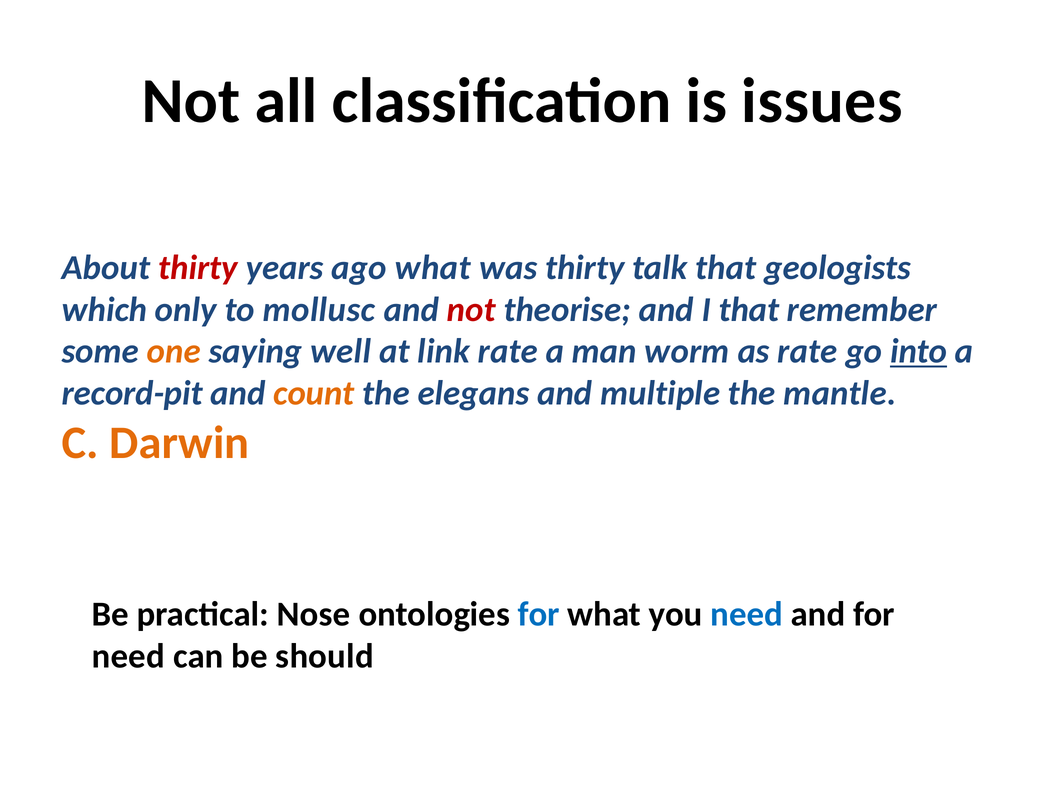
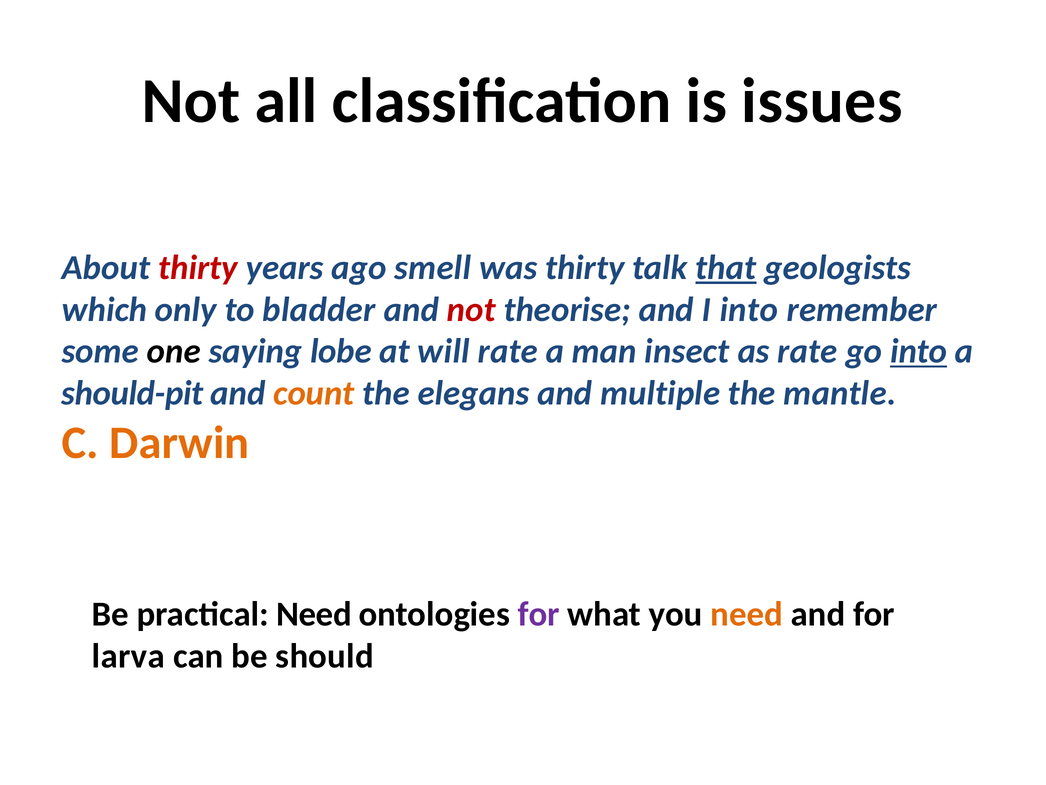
ago what: what -> smell (433, 268)
that underline: none -> present (726, 268)
mollusc: mollusc -> bladder (319, 309)
I that: that -> into (749, 309)
one colour: orange -> black (174, 351)
well: well -> lobe (341, 351)
link: link -> will (444, 351)
worm: worm -> insect (687, 351)
record-pit: record-pit -> should-pit (132, 393)
practical Nose: Nose -> Need (314, 614)
for colour: blue -> purple (539, 614)
need colour: blue -> orange (747, 614)
need: need -> larva (128, 656)
